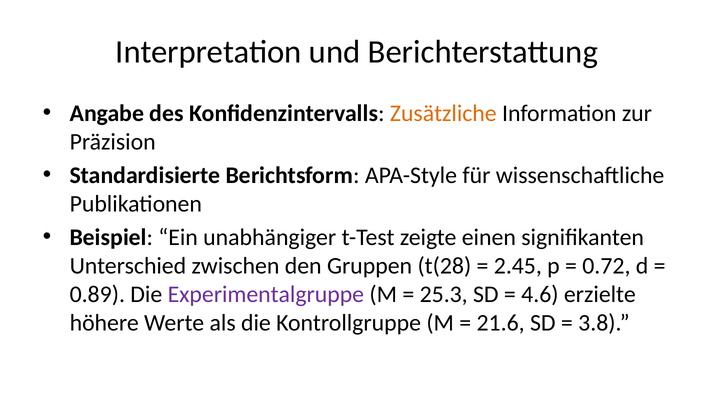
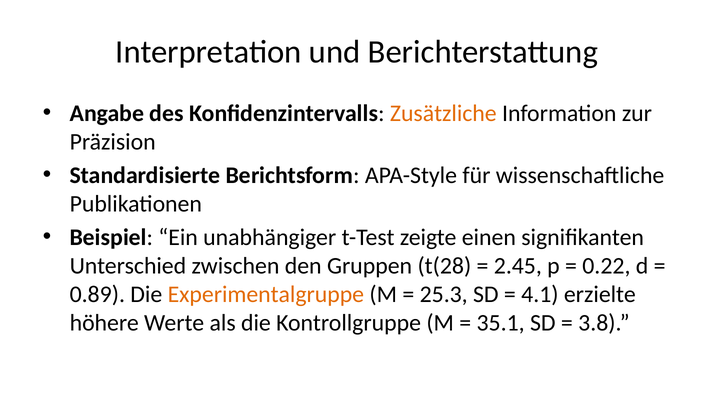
0.72: 0.72 -> 0.22 (606, 266)
Experimentalgruppe colour: purple -> orange (266, 294)
4.6: 4.6 -> 4.1 (540, 294)
21.6: 21.6 -> 35.1 (501, 323)
